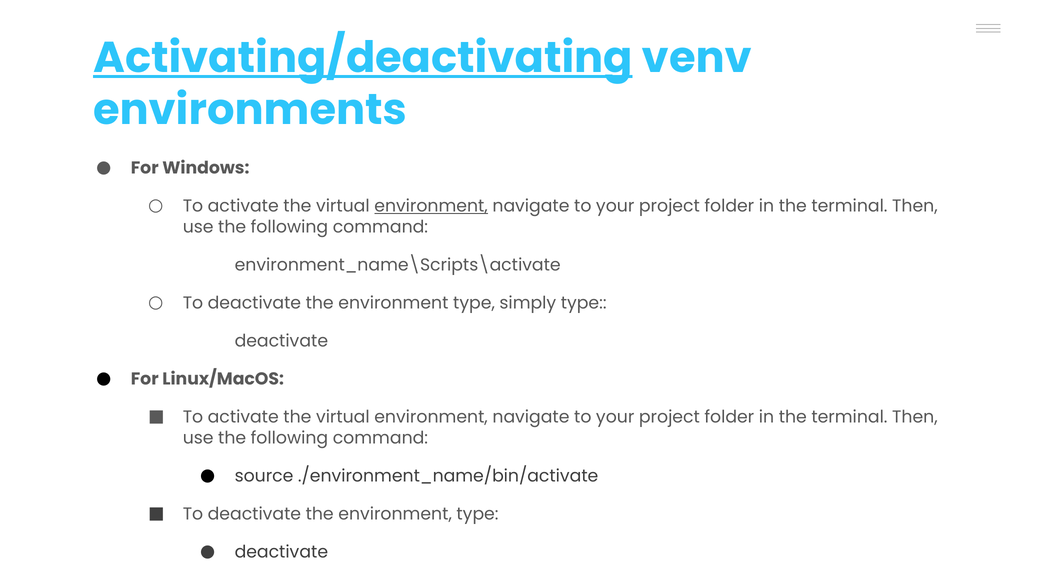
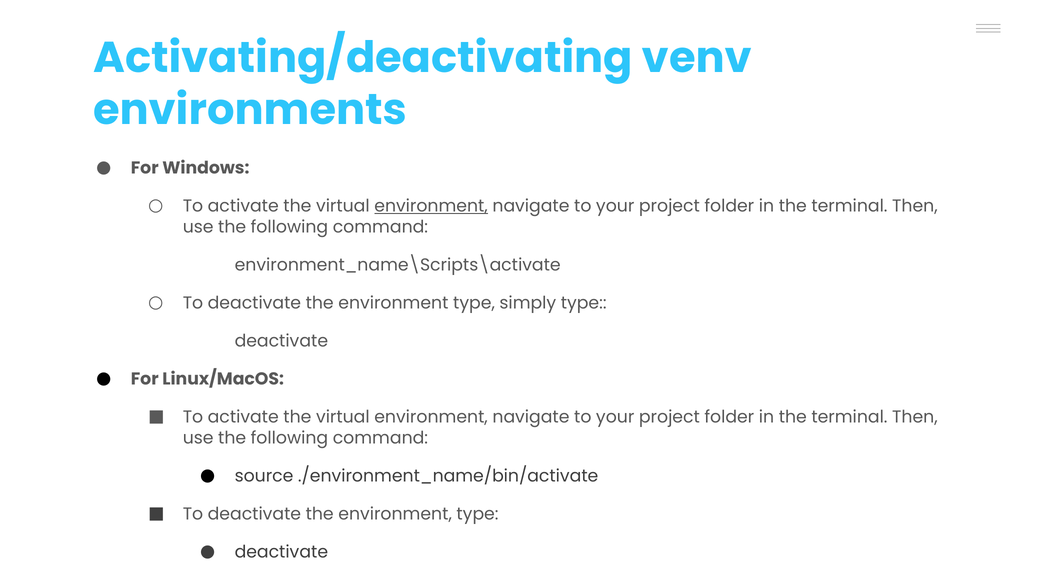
Activating/deactivating underline: present -> none (363, 58)
